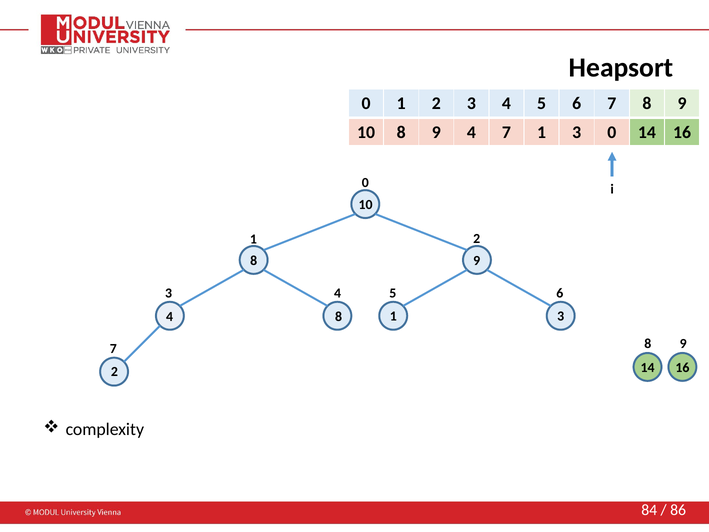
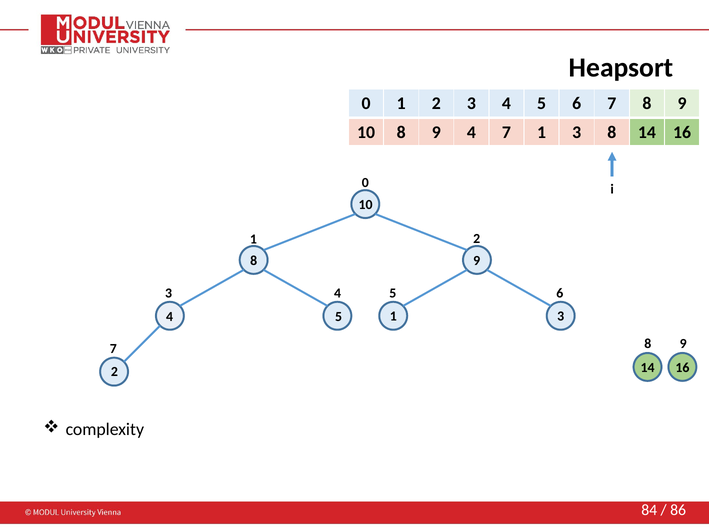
3 0: 0 -> 8 (612, 132)
8: 8 -> 5 (339, 317)
